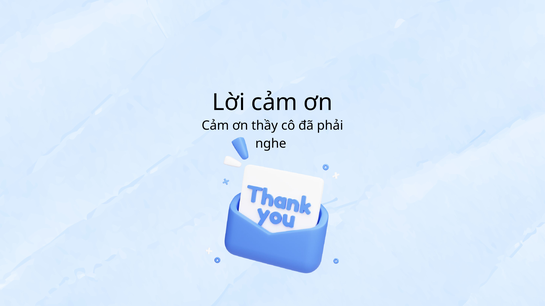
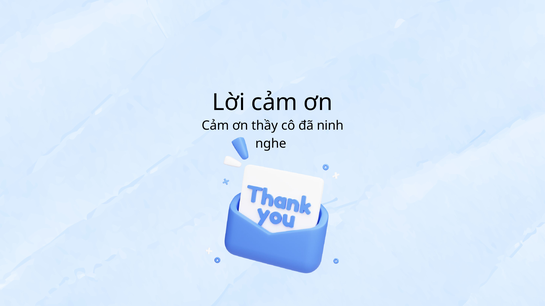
phải: phải -> ninh (330, 126)
